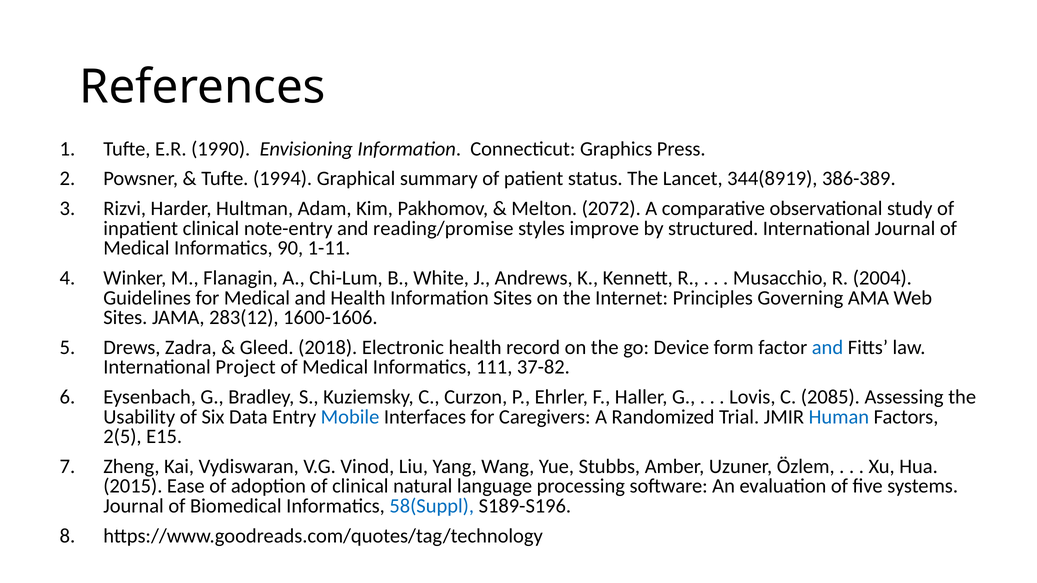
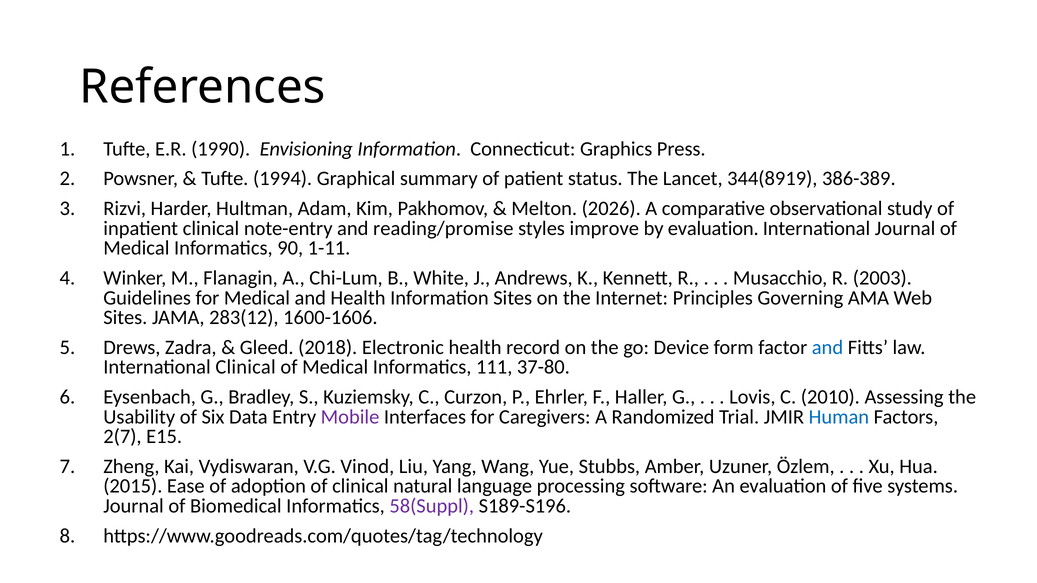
2072: 2072 -> 2026 (611, 208)
by structured: structured -> evaluation (713, 228)
2004: 2004 -> 2003 (882, 278)
International Project: Project -> Clinical (246, 367)
37-82: 37-82 -> 37-80 (543, 367)
2085: 2085 -> 2010 (830, 397)
Mobile colour: blue -> purple (350, 417)
2(5: 2(5 -> 2(7 (122, 437)
58(Suppl colour: blue -> purple (432, 506)
